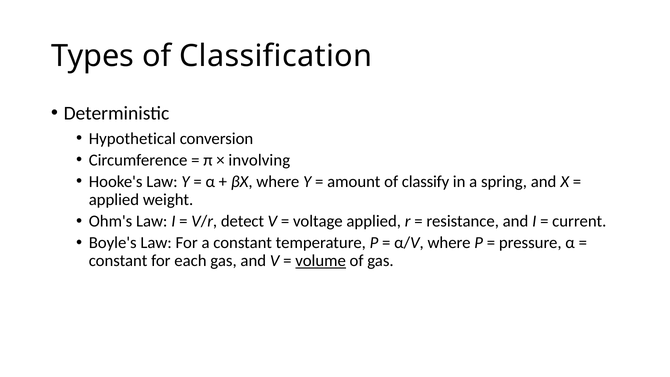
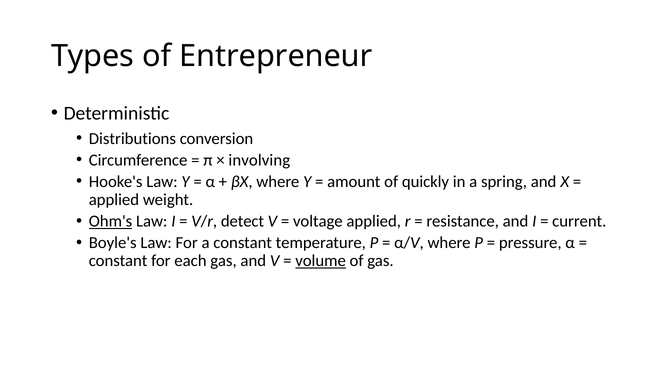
Classification: Classification -> Entrepreneur (276, 56)
Hypothetical: Hypothetical -> Distributions (132, 139)
classify: classify -> quickly (426, 181)
Ohm's underline: none -> present (111, 221)
